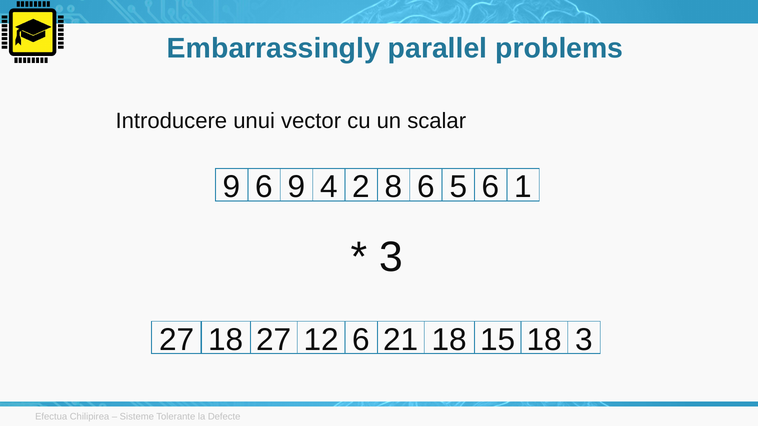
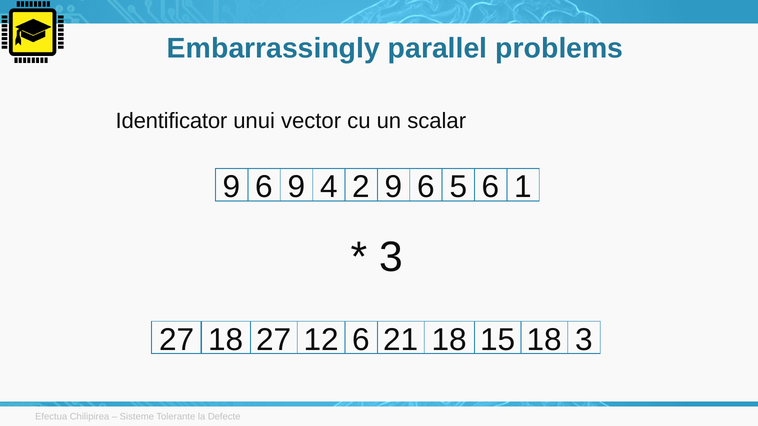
Introducere: Introducere -> Identificator (171, 121)
2 8: 8 -> 9 (394, 187)
